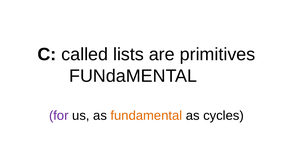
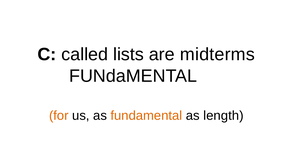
primitives: primitives -> midterms (217, 54)
for colour: purple -> orange (59, 116)
cycles: cycles -> length (223, 116)
